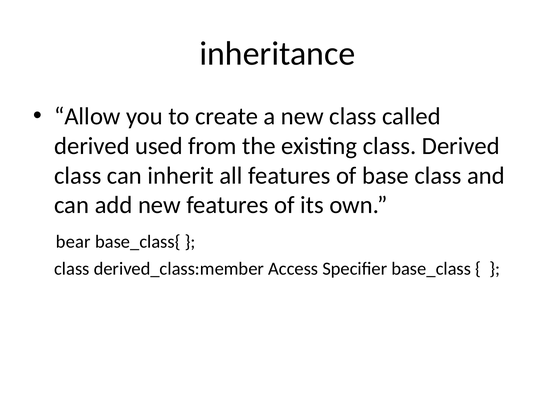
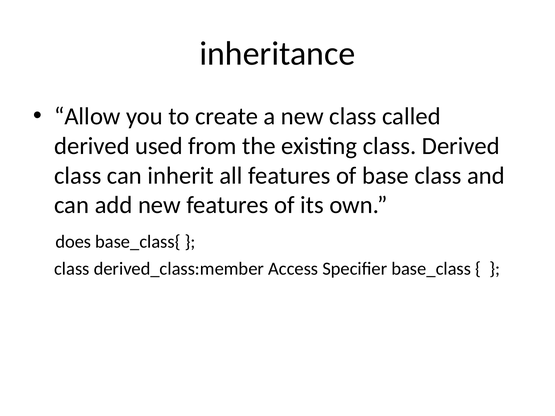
bear: bear -> does (73, 242)
